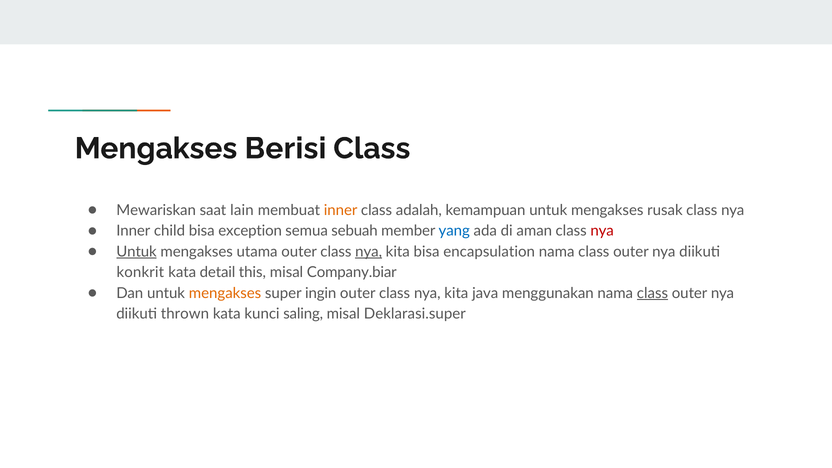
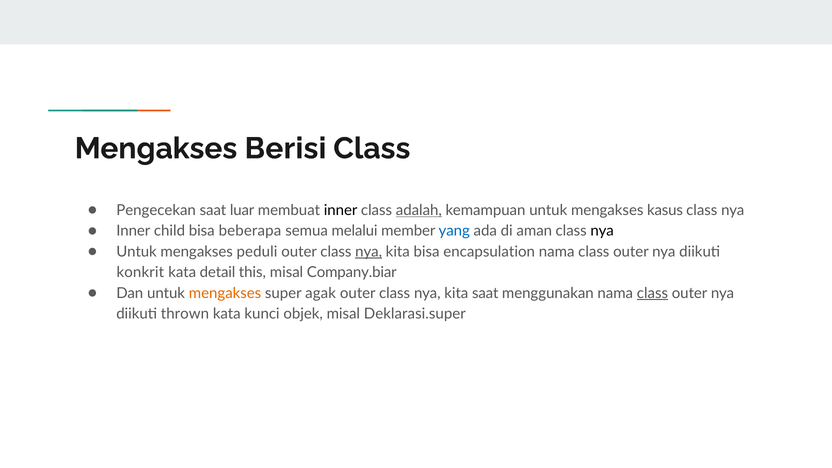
Mewariskan: Mewariskan -> Pengecekan (156, 210)
lain: lain -> luar (242, 210)
inner colour: orange -> black (341, 210)
adalah underline: none -> present (419, 210)
rusak: rusak -> kasus (665, 210)
exception: exception -> beberapa (250, 231)
sebuah: sebuah -> melalui (355, 231)
nya colour: red -> black (602, 231)
Untuk underline: present -> none (137, 252)
utama: utama -> peduli (257, 252)
ingin: ingin -> agak (321, 293)
kita java: java -> saat (485, 293)
saling: saling -> objek (303, 314)
